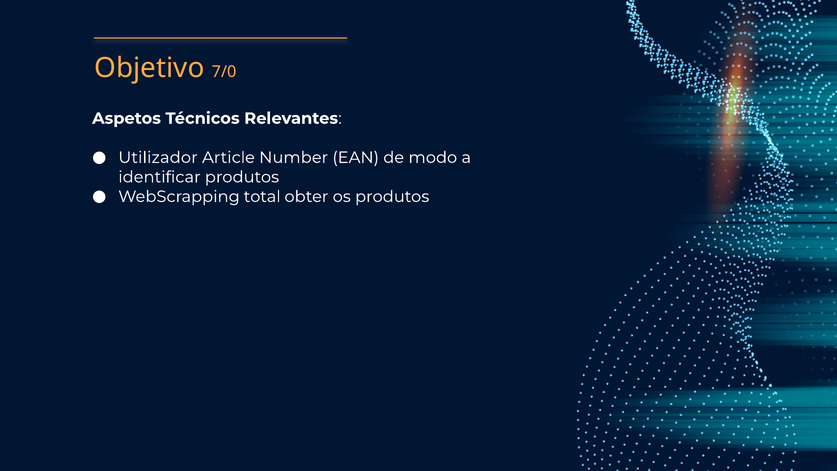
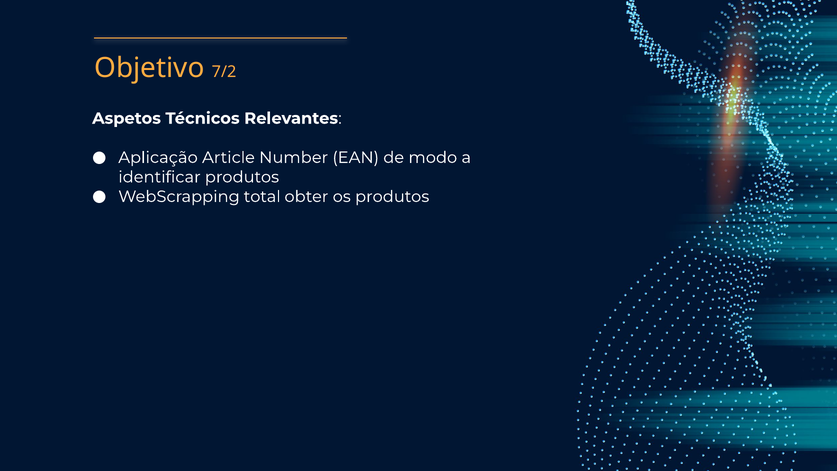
7/0: 7/0 -> 7/2 (224, 72)
Utilizador: Utilizador -> Aplicação (158, 157)
